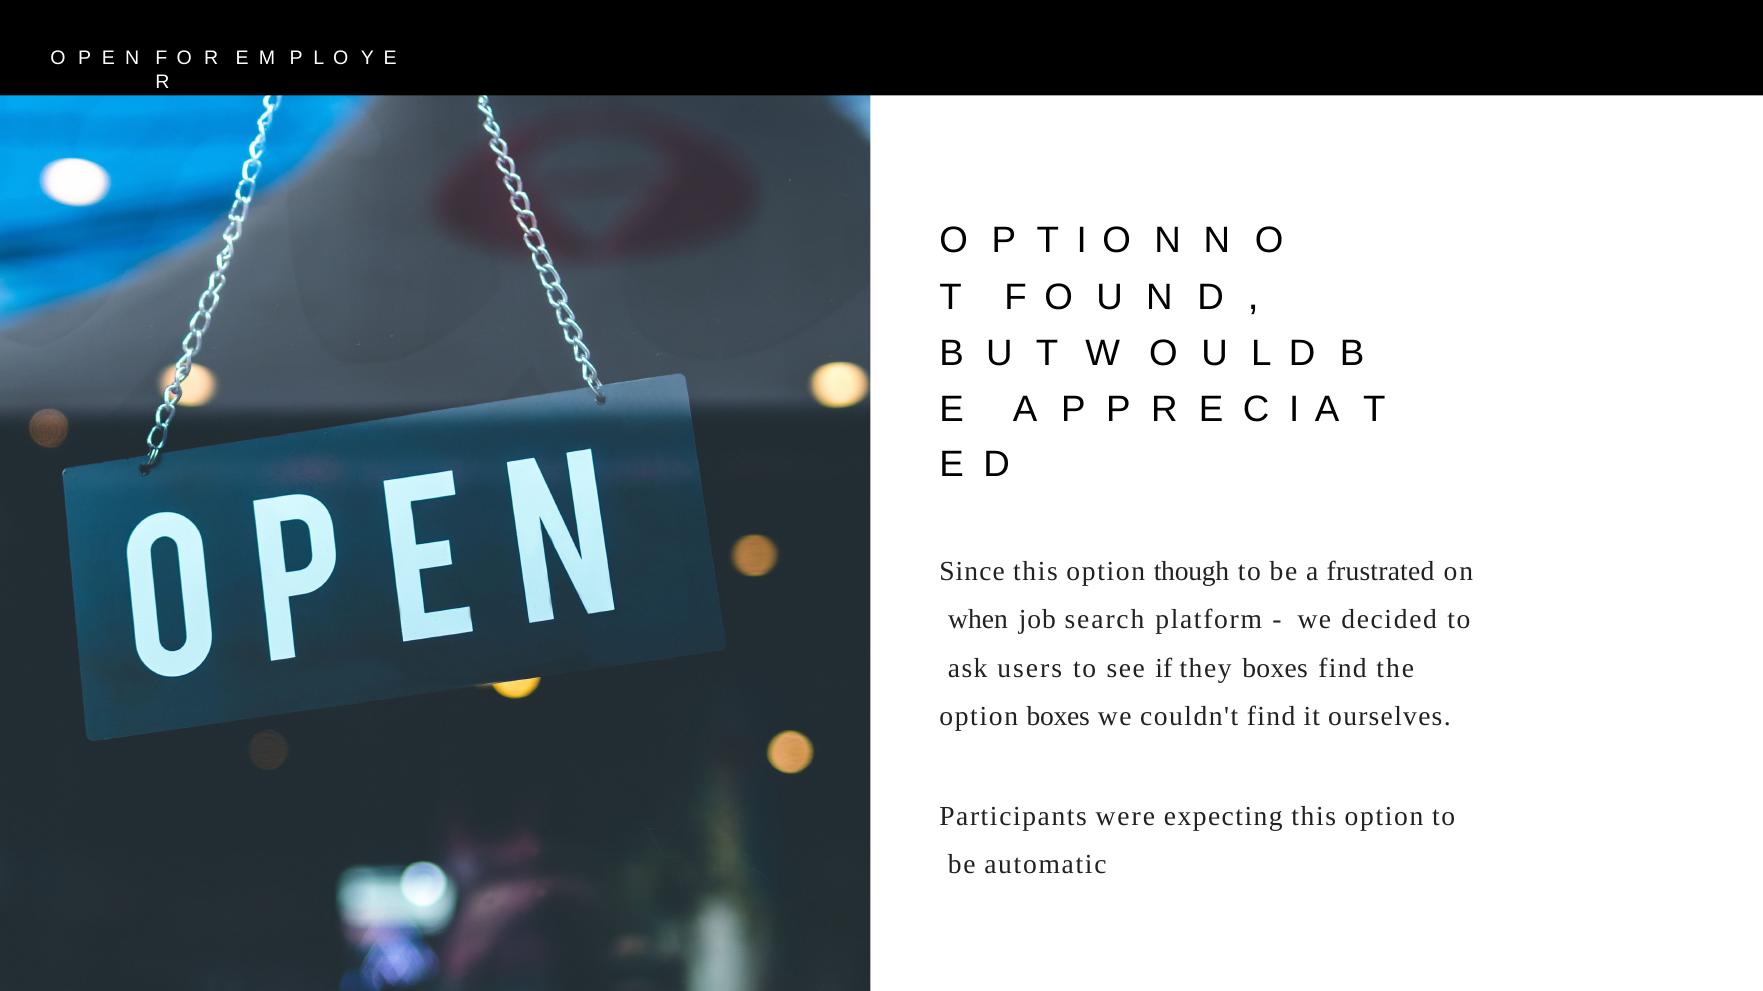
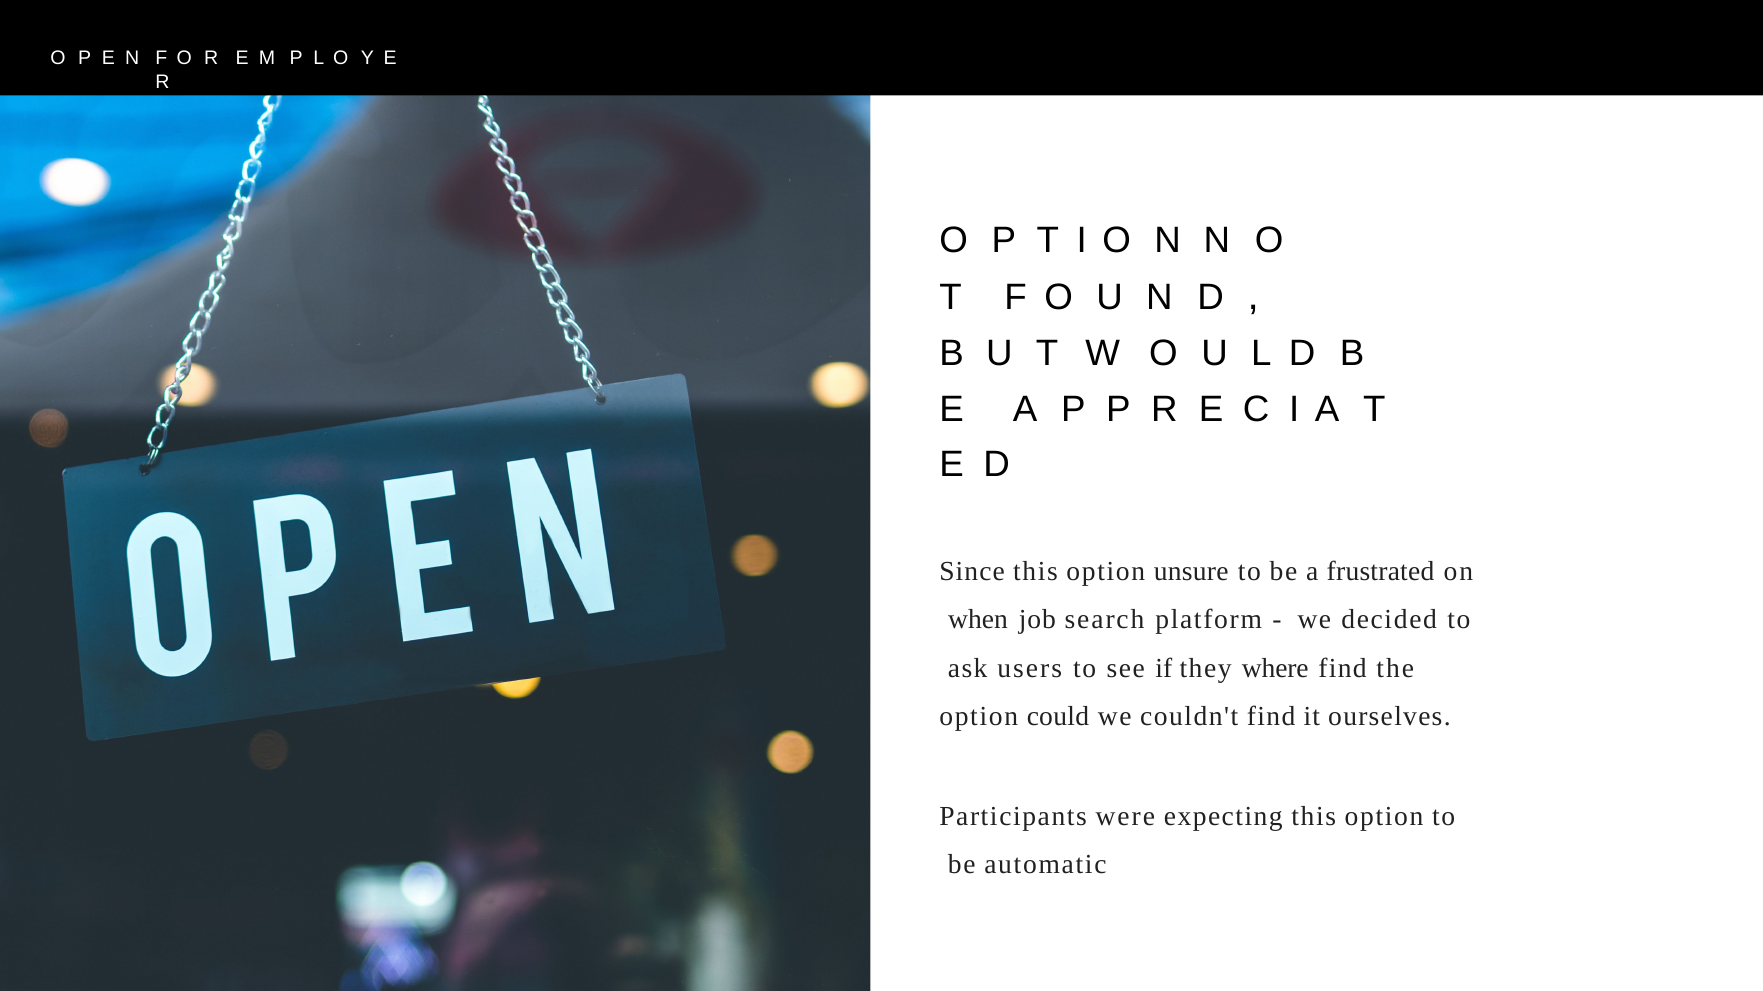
though: though -> unsure (1191, 572)
they boxes: boxes -> where (1275, 669)
option boxes: boxes -> could (1058, 717)
